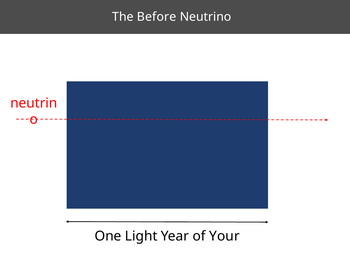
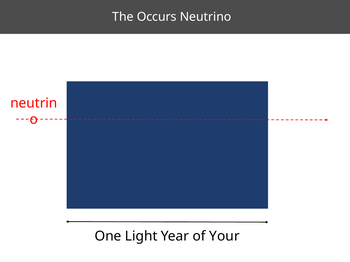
Before: Before -> Occurs (157, 17)
